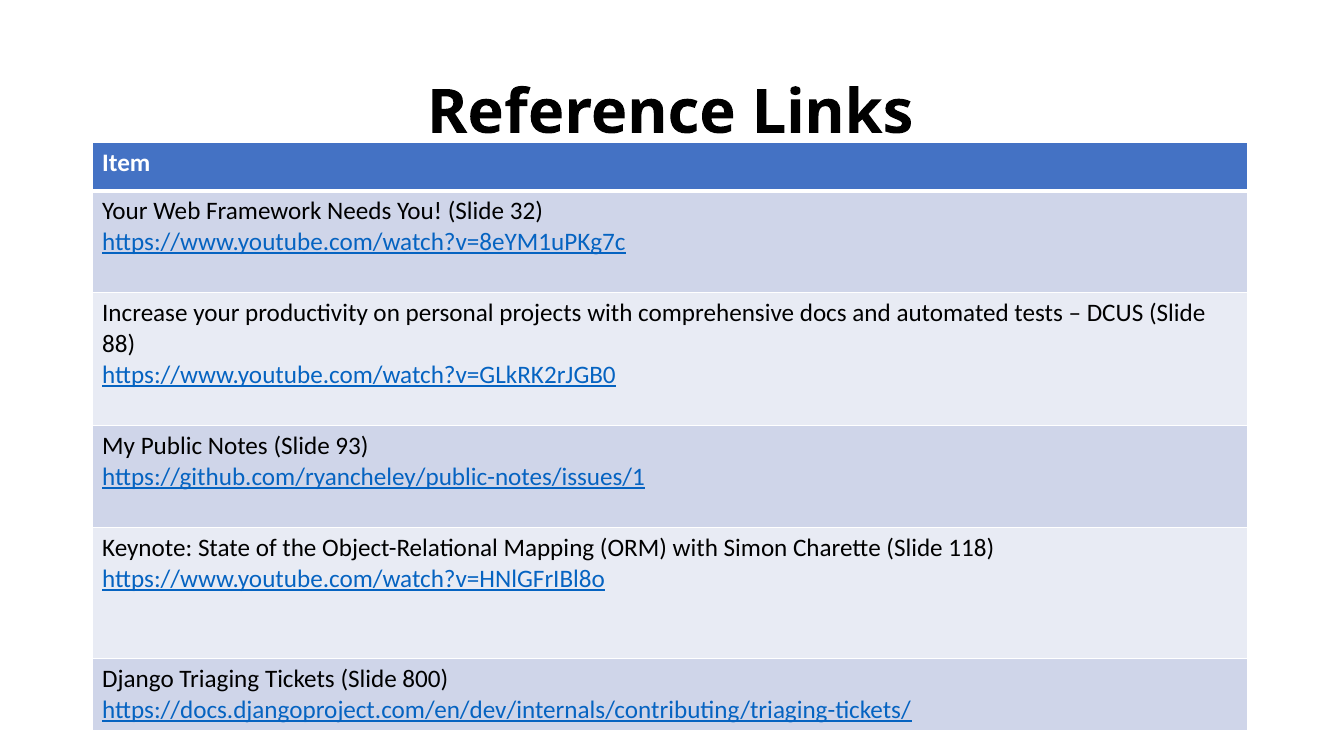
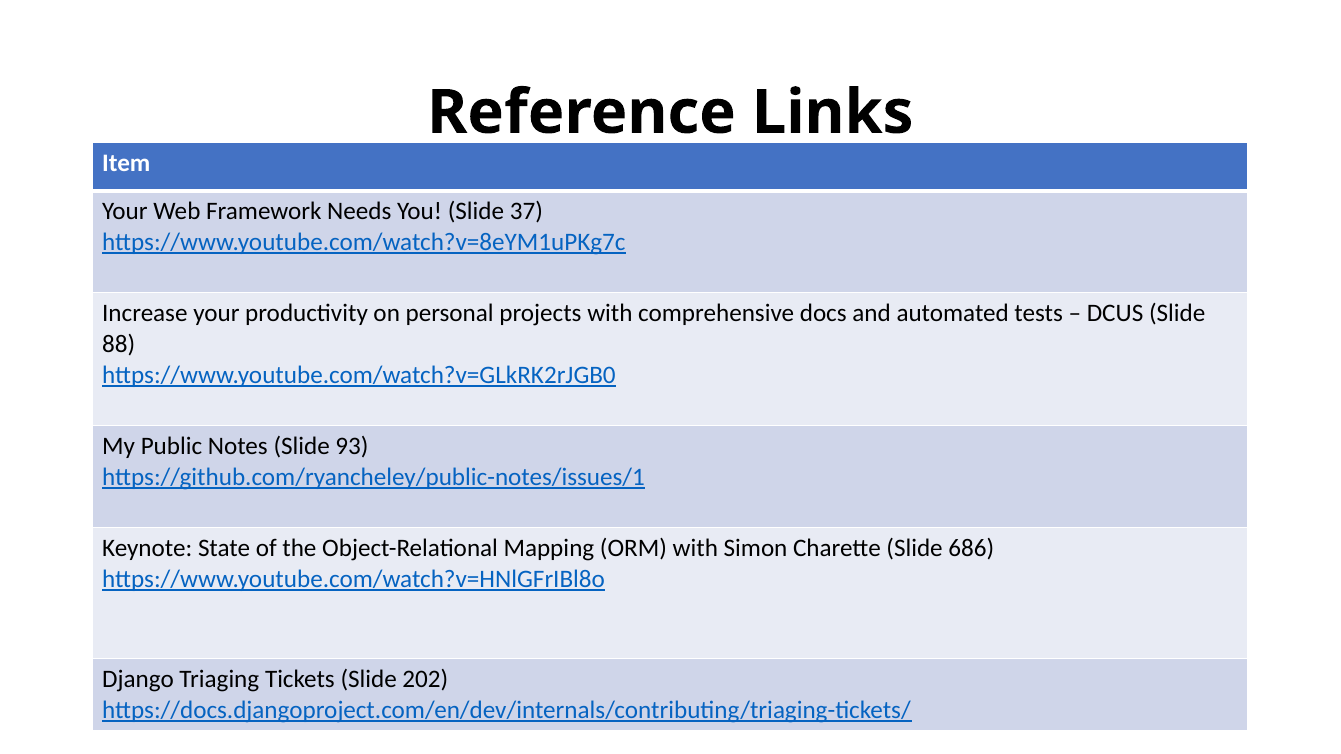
32: 32 -> 37 (526, 211)
118: 118 -> 686 (971, 549)
800: 800 -> 202 (425, 680)
